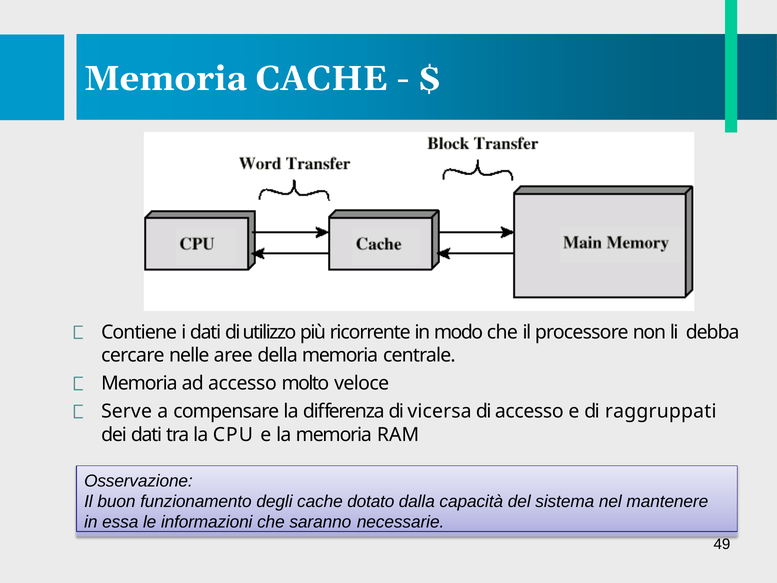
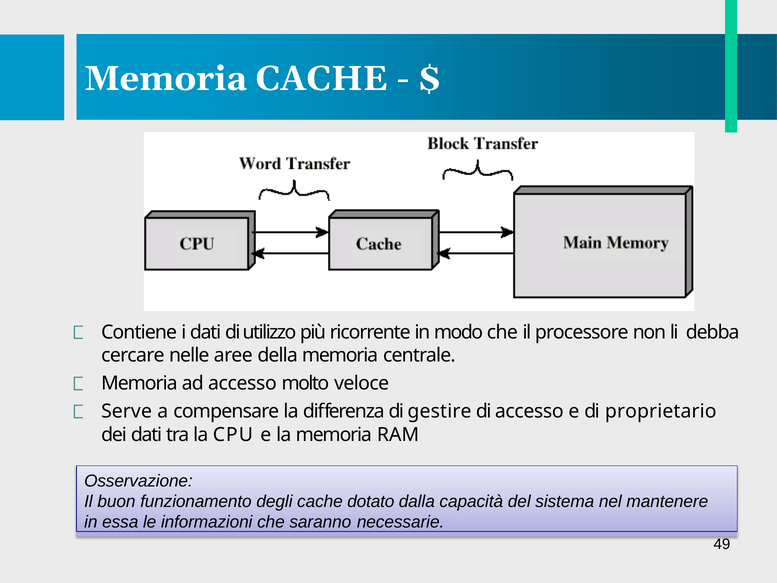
vicersa: vicersa -> gestire (440, 411)
raggruppati: raggruppati -> proprietario (661, 411)
